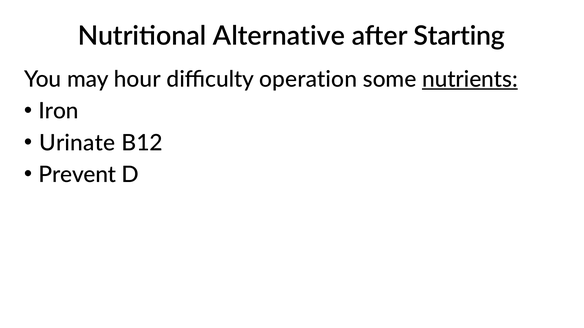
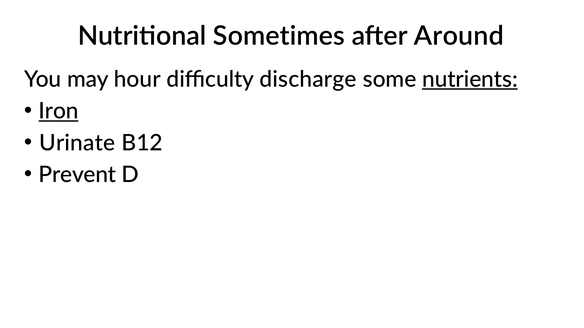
Alternative: Alternative -> Sometimes (279, 36)
Starting: Starting -> Around (459, 36)
operation: operation -> discharge (308, 79)
Iron underline: none -> present (59, 111)
